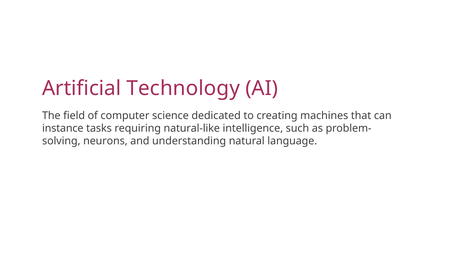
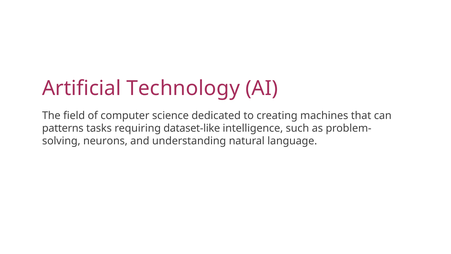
instance: instance -> patterns (63, 128)
natural-like: natural-like -> dataset-like (192, 128)
